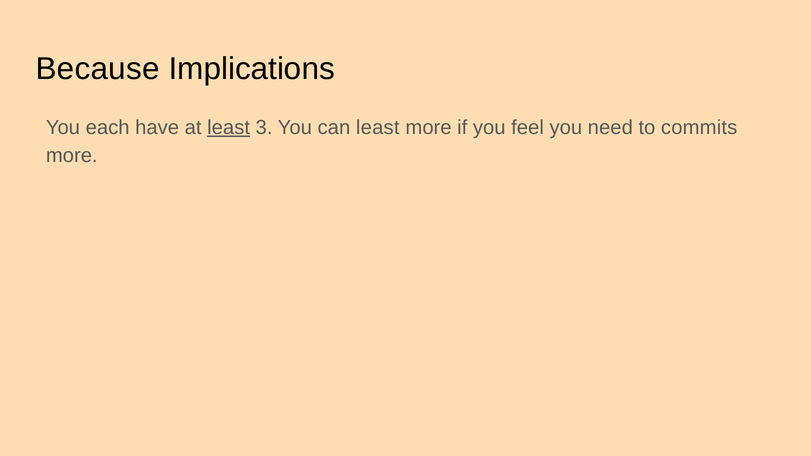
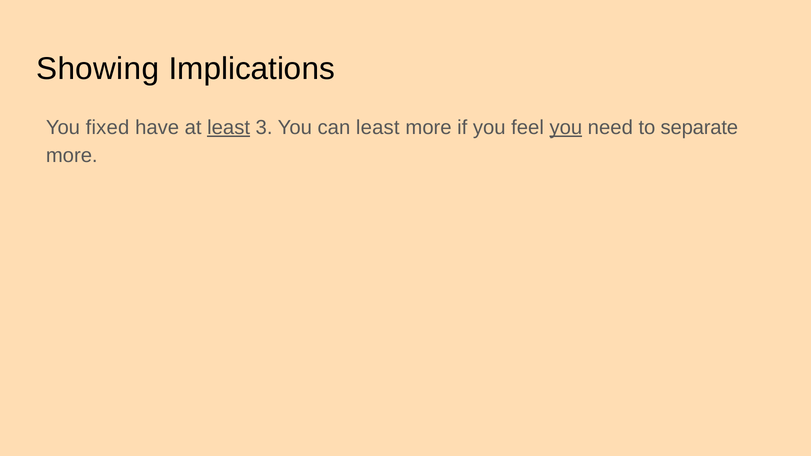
Because: Because -> Showing (98, 69)
each: each -> fixed (108, 128)
you underline: none -> present (566, 128)
commits: commits -> separate (699, 128)
